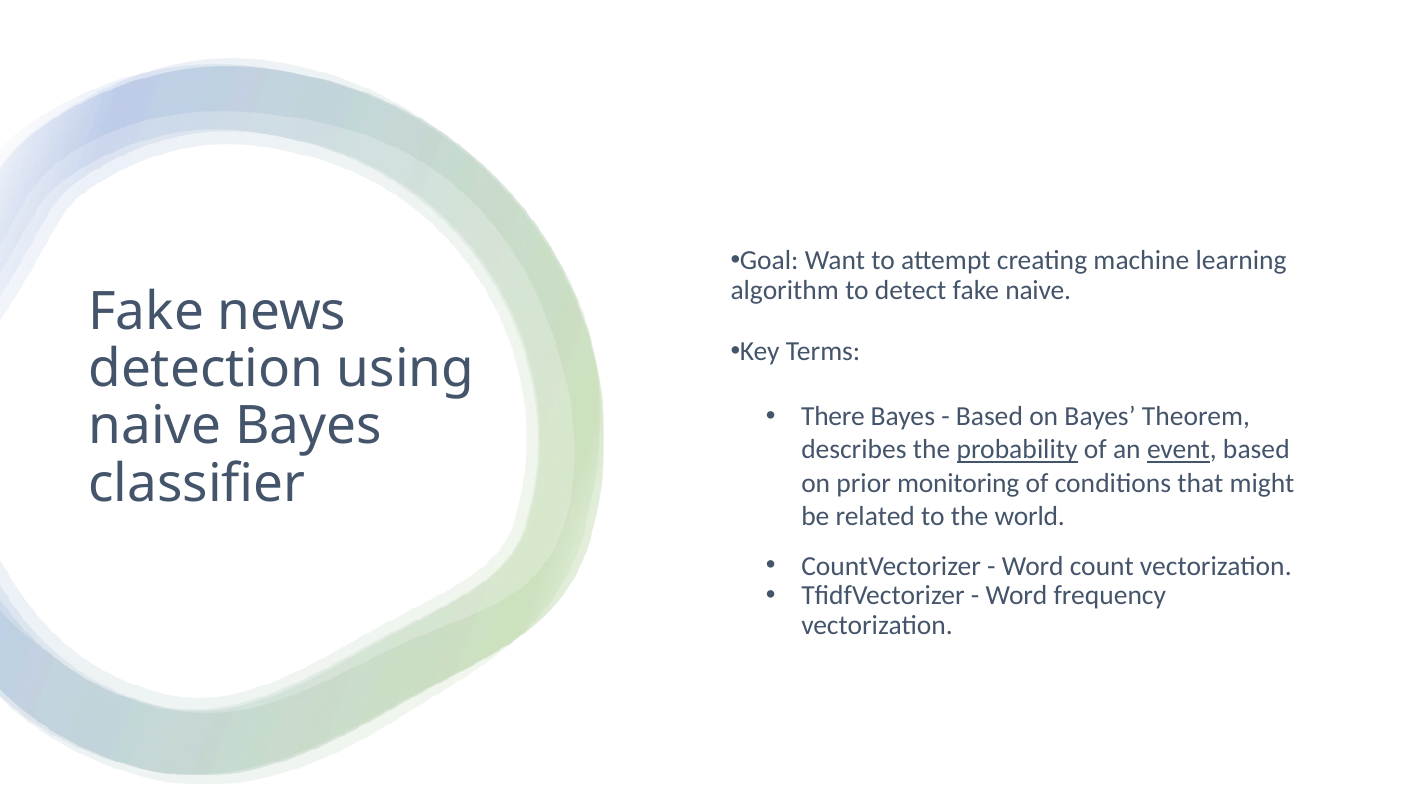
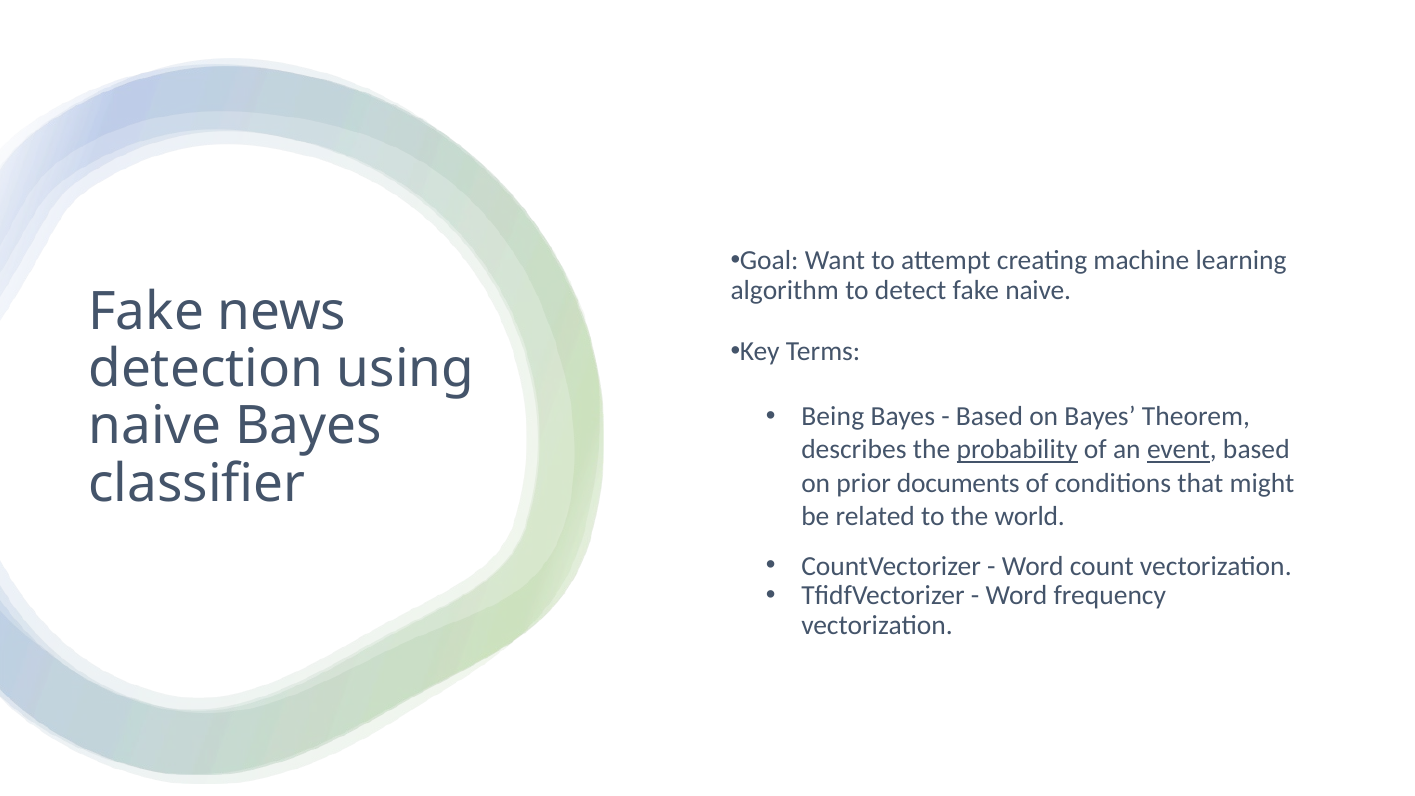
There: There -> Being (833, 417)
monitoring: monitoring -> documents (958, 483)
